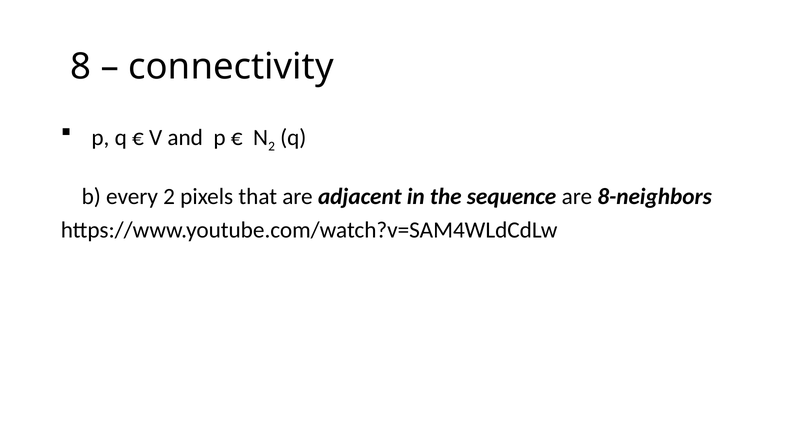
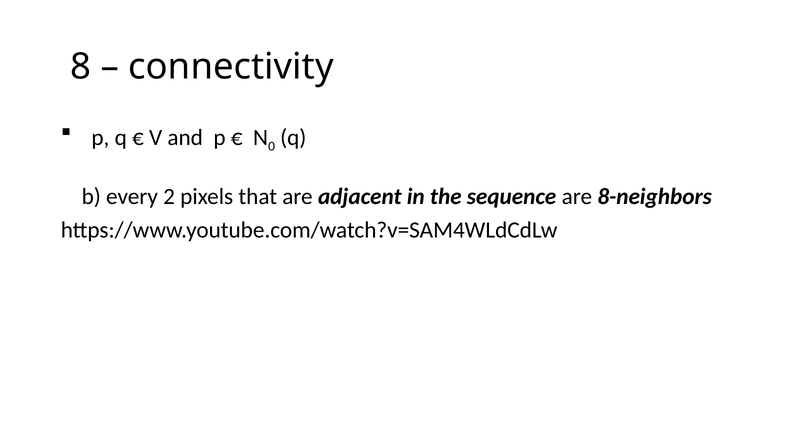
2: 2 -> 0 (272, 147)
